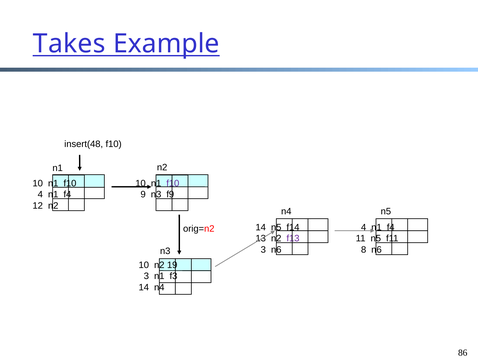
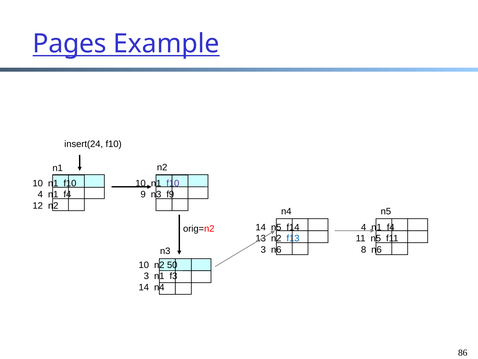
Takes: Takes -> Pages (70, 44)
insert(48: insert(48 -> insert(24 (84, 144)
f13 colour: purple -> blue (293, 238)
19: 19 -> 50 (172, 265)
